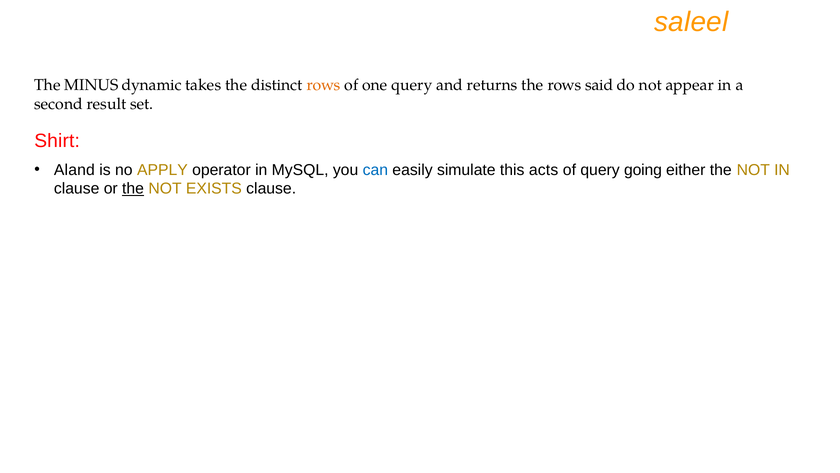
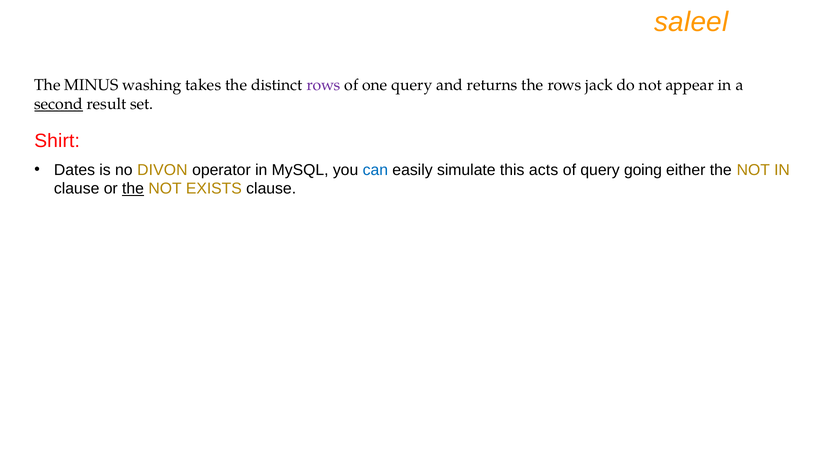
dynamic: dynamic -> washing (152, 85)
rows colour: orange -> purple (324, 85)
said: said -> jack (599, 85)
second underline: none -> present (59, 104)
Aland: Aland -> Dates (74, 170)
APPLY: APPLY -> DIVON (162, 170)
